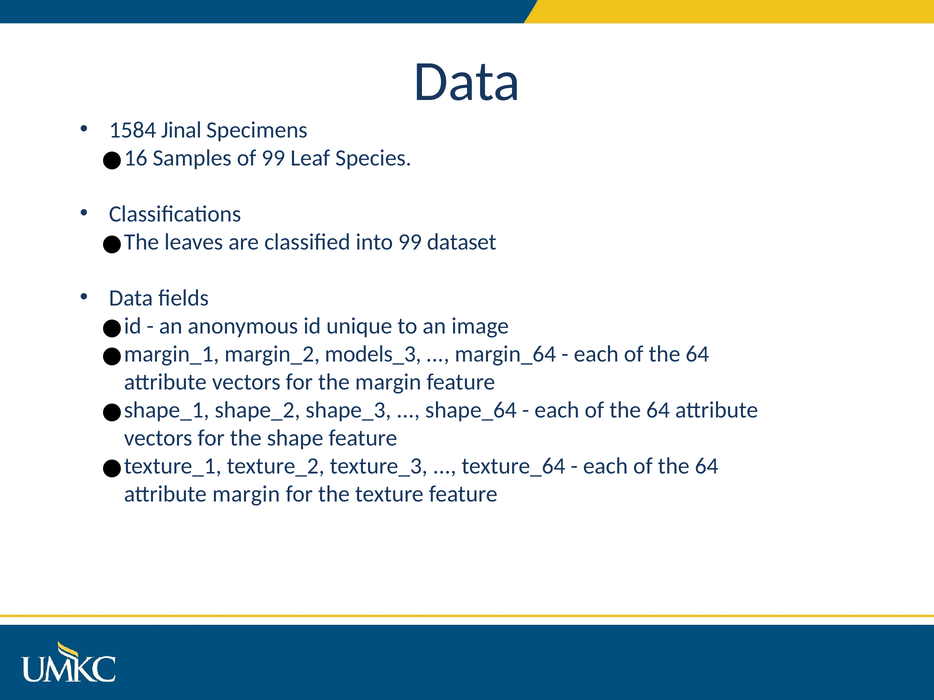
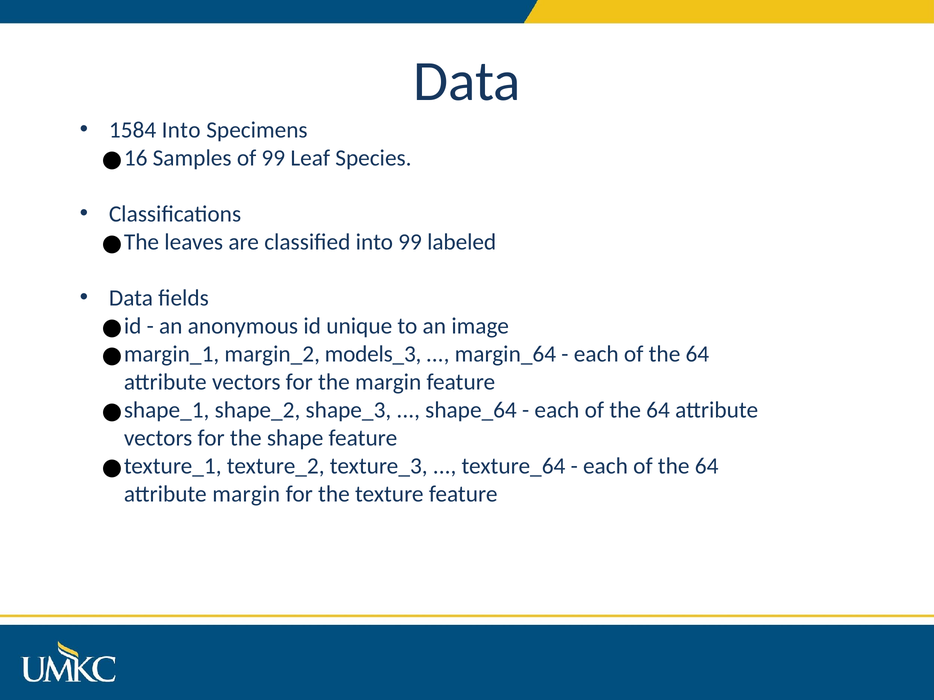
1584 Jinal: Jinal -> Into (181, 130)
dataset: dataset -> labeled (462, 242)
